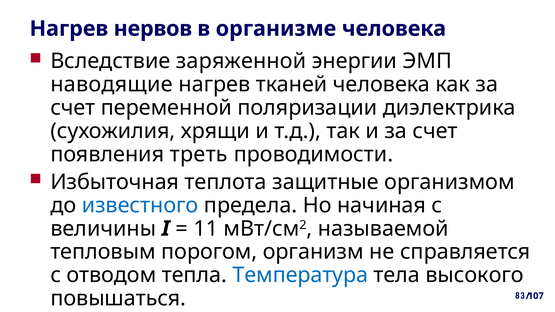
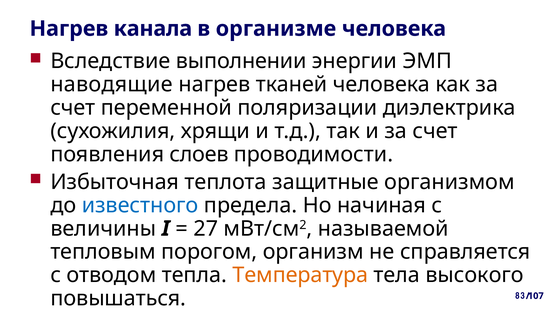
нервов: нервов -> канала (153, 29)
заряженной: заряженной -> выполнении (241, 61)
треть: треть -> слоев (199, 155)
11: 11 -> 27 (206, 229)
Температура colour: blue -> orange (300, 275)
